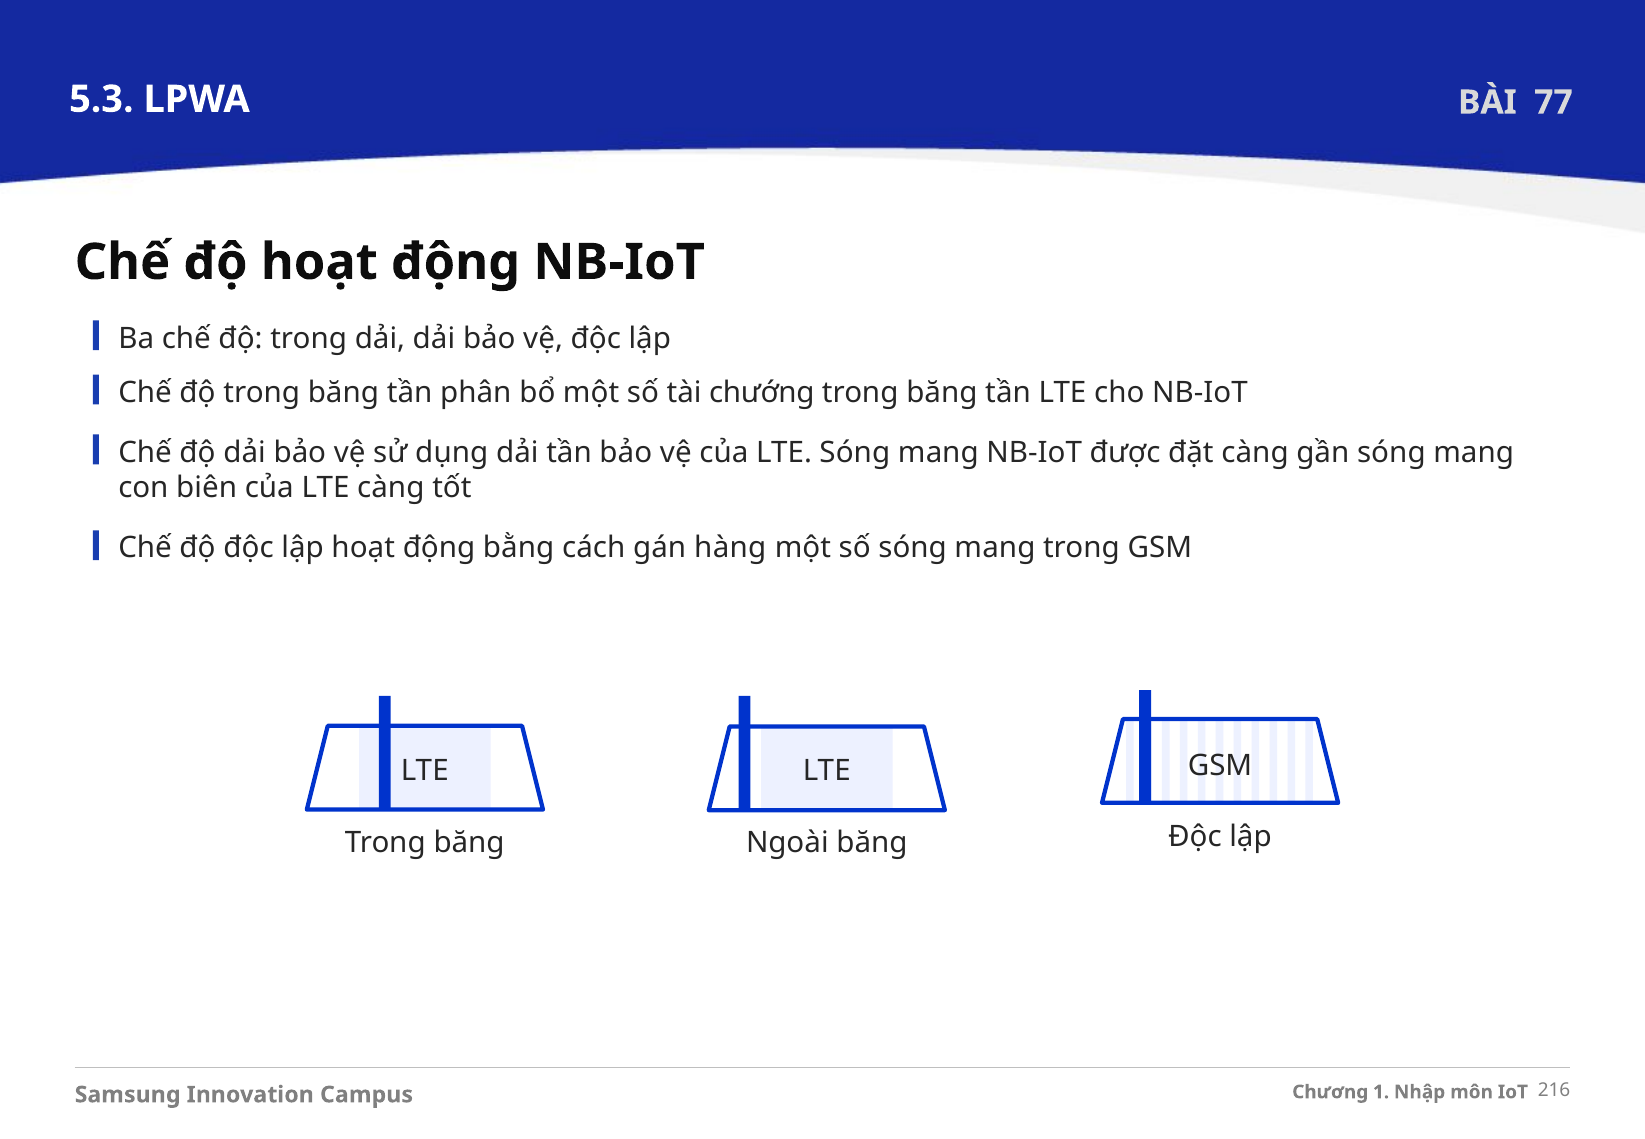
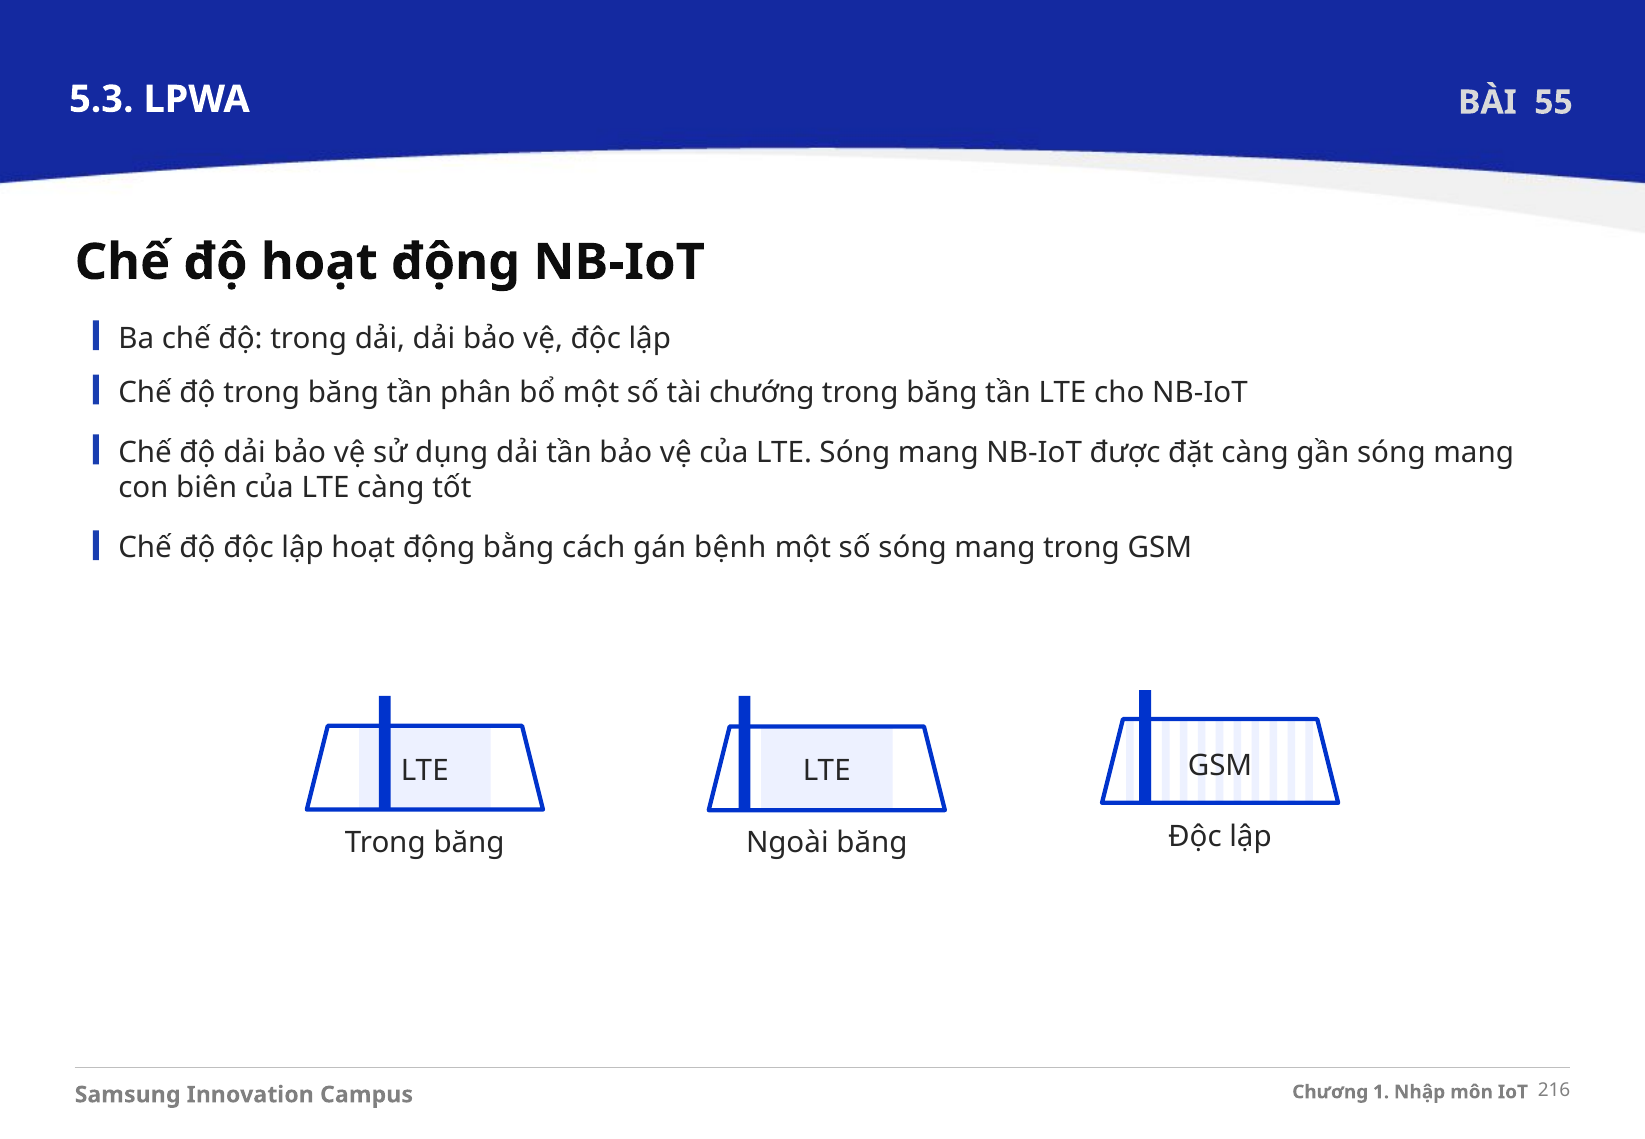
77: 77 -> 55 (1554, 102)
hàng: hàng -> bệnh (730, 548)
